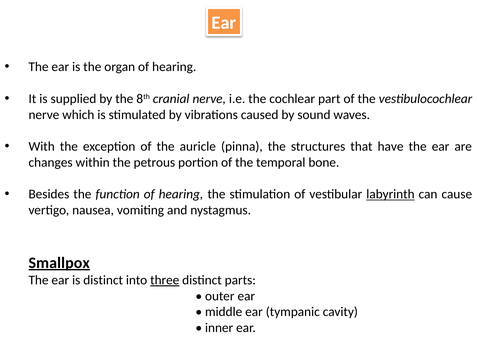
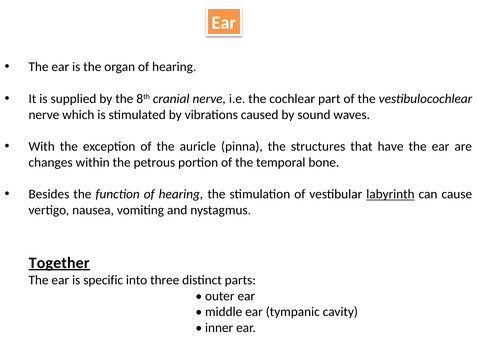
Smallpox: Smallpox -> Together (59, 263)
is distinct: distinct -> specific (103, 280)
three underline: present -> none (165, 280)
